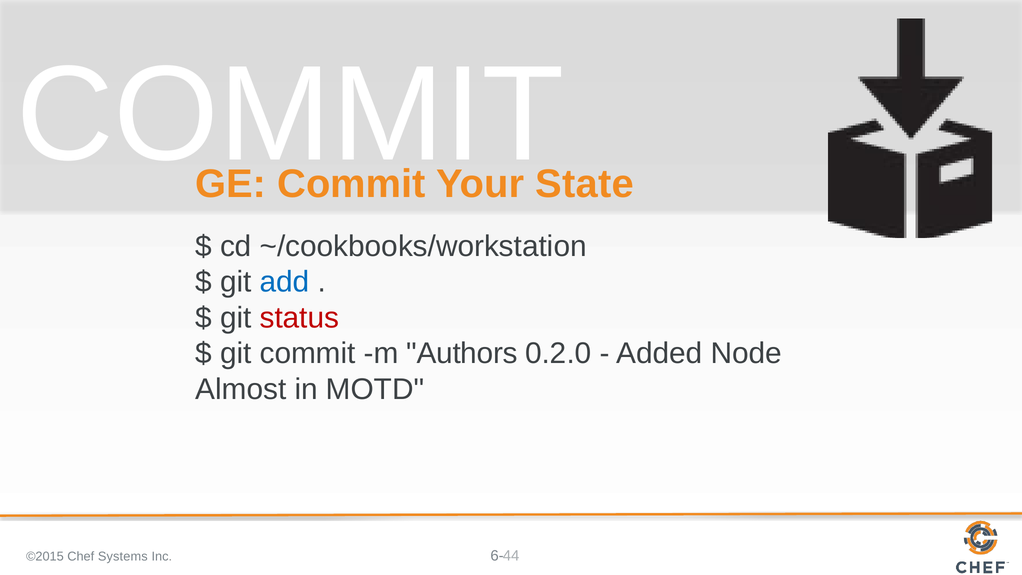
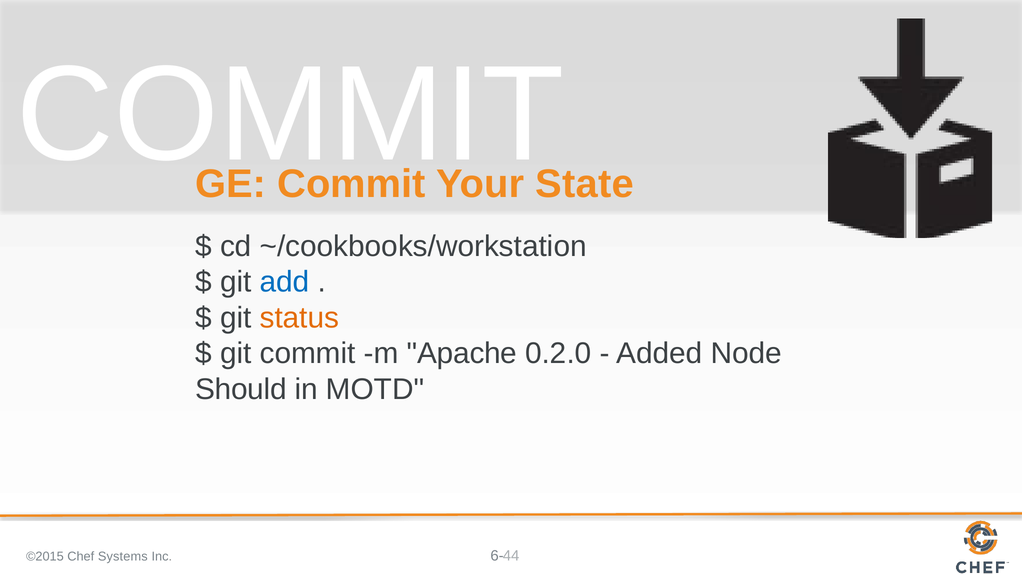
status colour: red -> orange (299, 318)
Authors: Authors -> Apache (462, 354)
Almost: Almost -> Should (241, 389)
